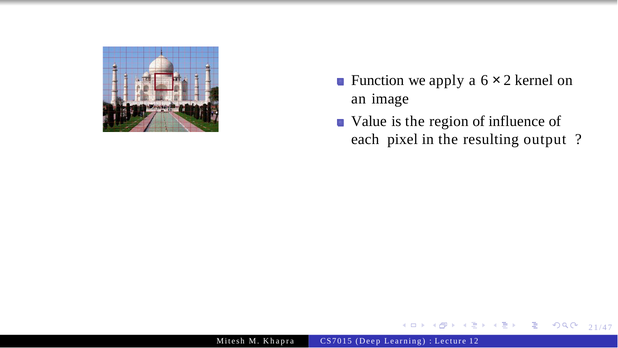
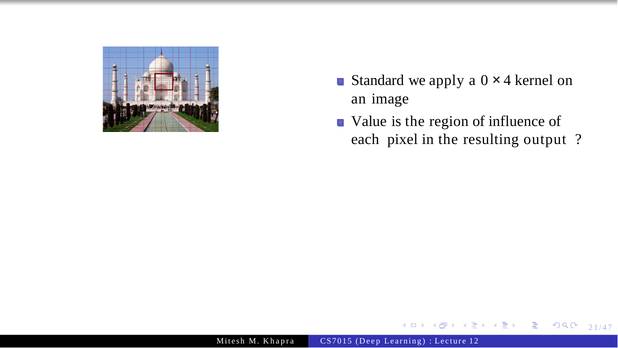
Function: Function -> Standard (378, 80)
6: 6 -> 0 (484, 80)
2: 2 -> 4 (507, 80)
